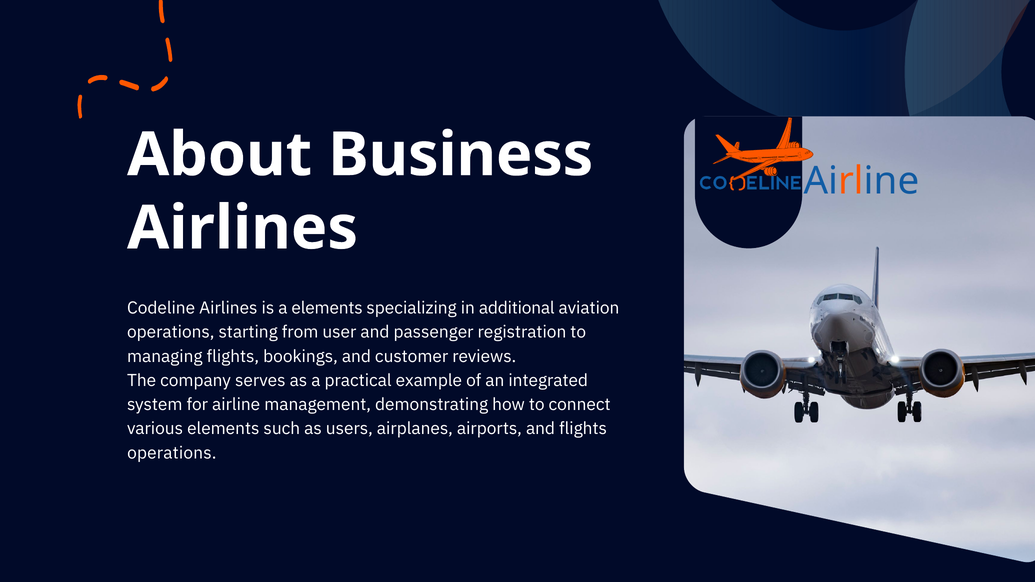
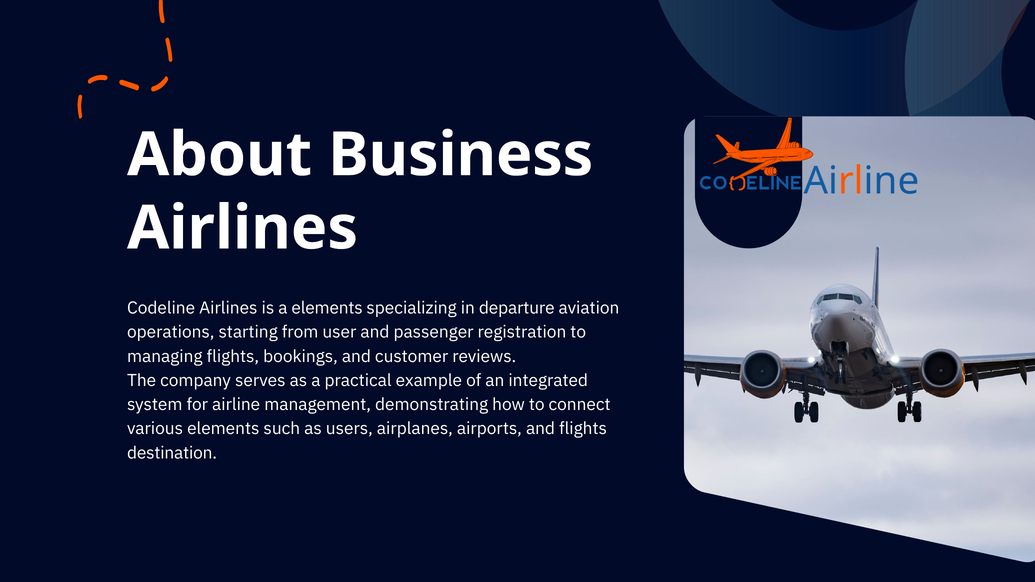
additional: additional -> departure (517, 308)
operations: operations -> destination (172, 453)
